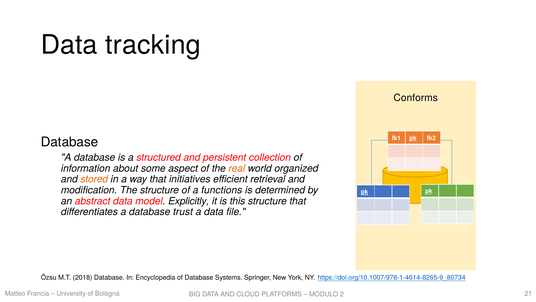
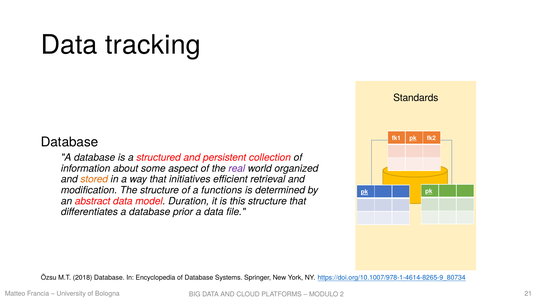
Conforms: Conforms -> Standards (416, 98)
real colour: orange -> purple (237, 168)
Explicitly: Explicitly -> Duration (189, 201)
trust: trust -> prior (183, 212)
